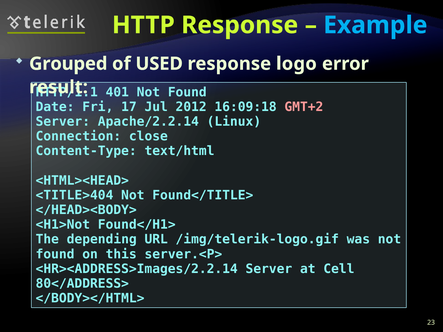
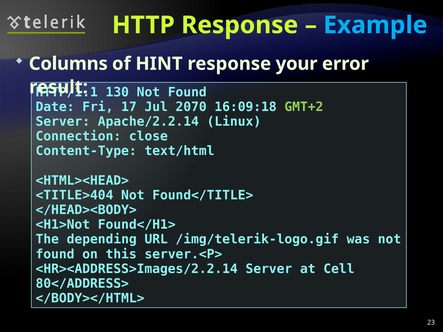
Grouped: Grouped -> Columns (68, 64)
USED: USED -> HINT (159, 64)
logo: logo -> your (297, 64)
401: 401 -> 130 (117, 92)
2012: 2012 -> 2070 (191, 107)
GMT+2 colour: pink -> light green (304, 107)
